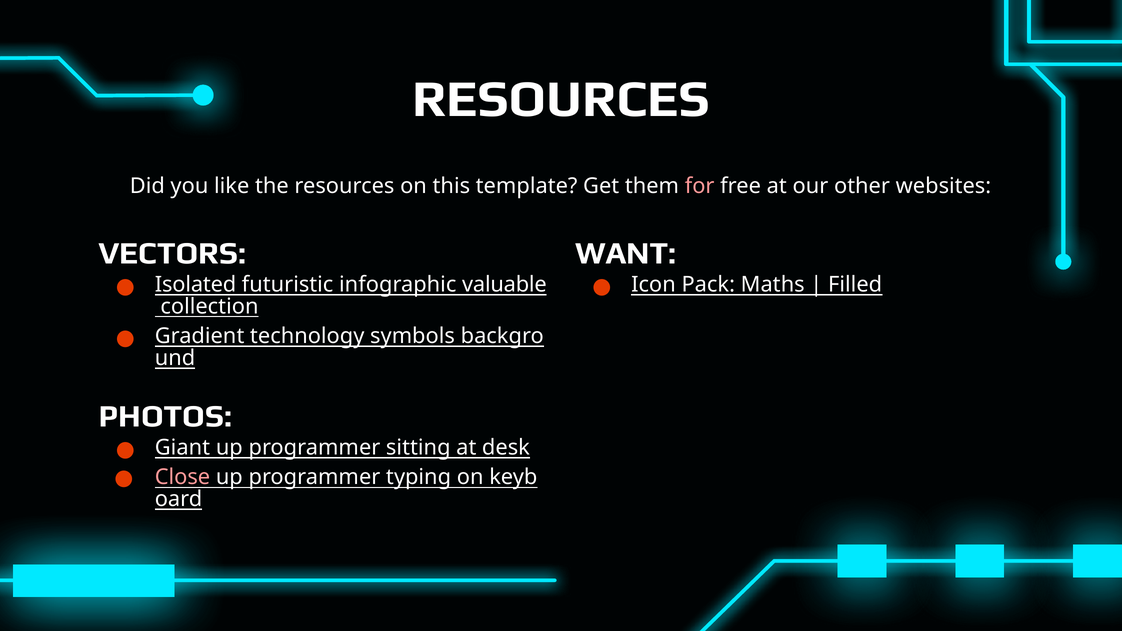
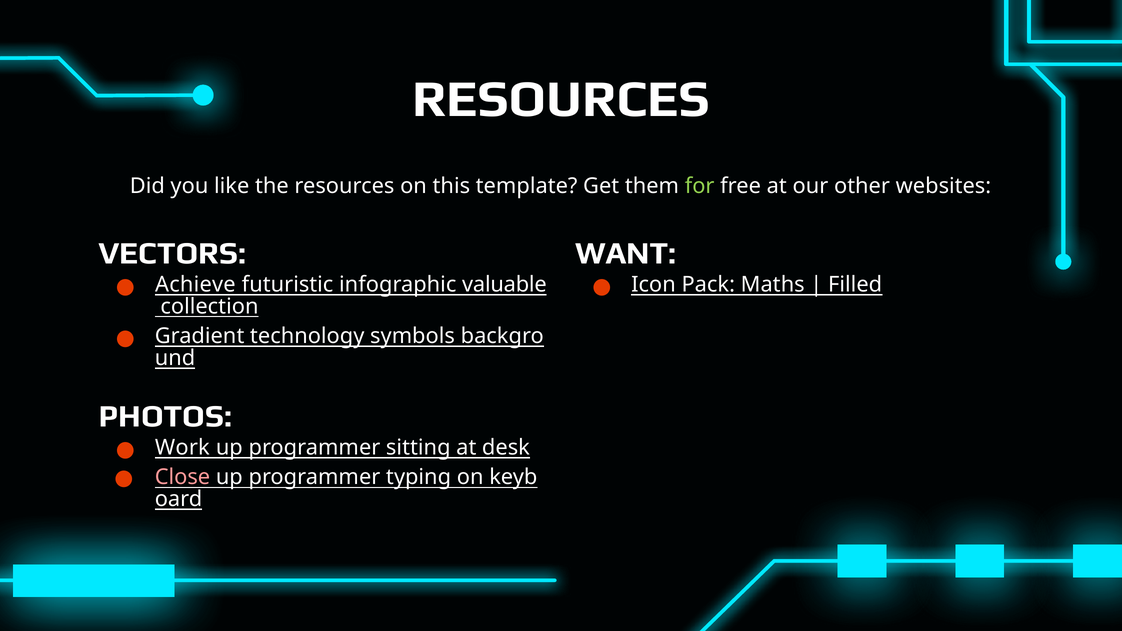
for colour: pink -> light green (700, 186)
Isolated: Isolated -> Achieve (195, 285)
Giant: Giant -> Work (182, 448)
